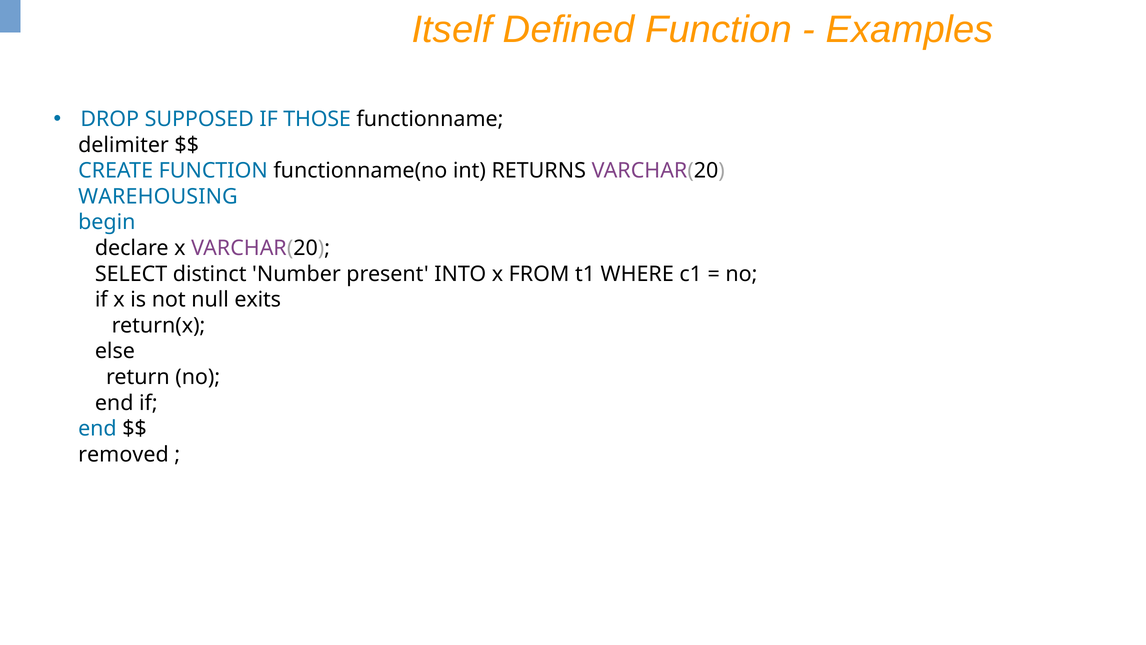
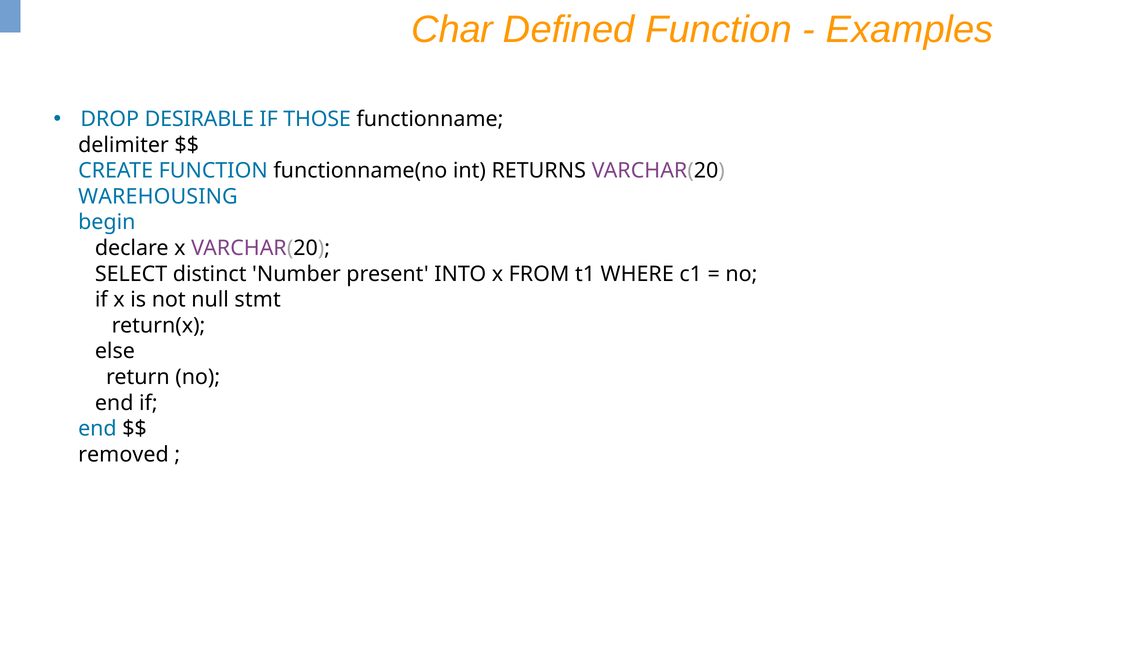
Itself: Itself -> Char (452, 30)
SUPPOSED: SUPPOSED -> DESIRABLE (199, 119)
exits: exits -> stmt (258, 300)
